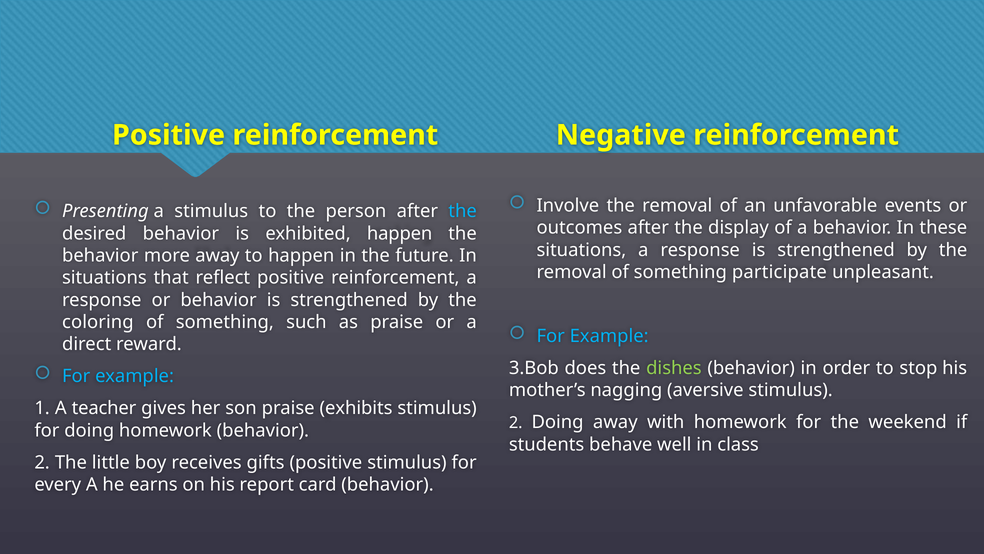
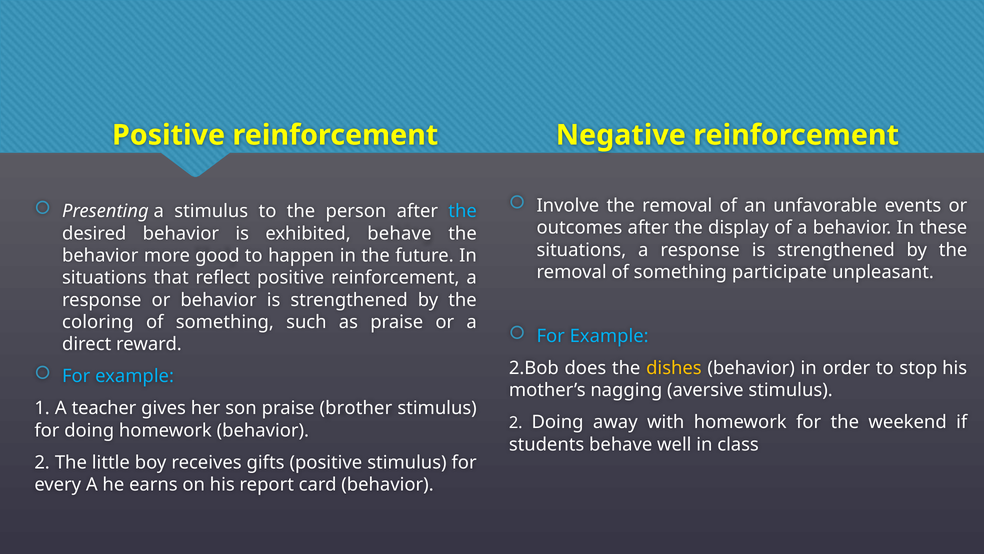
exhibited happen: happen -> behave (399, 233)
more away: away -> good (217, 255)
3.Bob: 3.Bob -> 2.Bob (534, 368)
dishes colour: light green -> yellow (674, 368)
exhibits: exhibits -> brother (356, 408)
